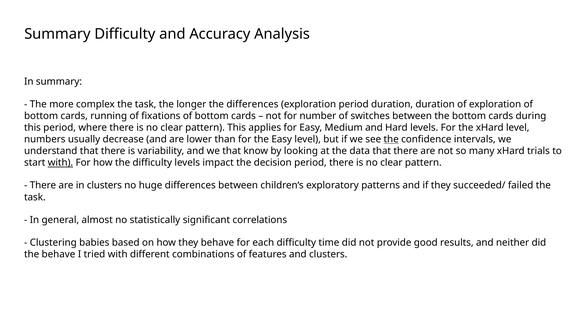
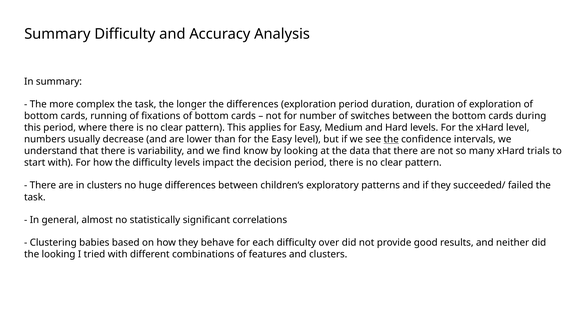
we that: that -> find (232, 151)
with underline: present -> none (60, 163)
time: time -> over (329, 243)
the behave: behave -> looking (59, 254)
